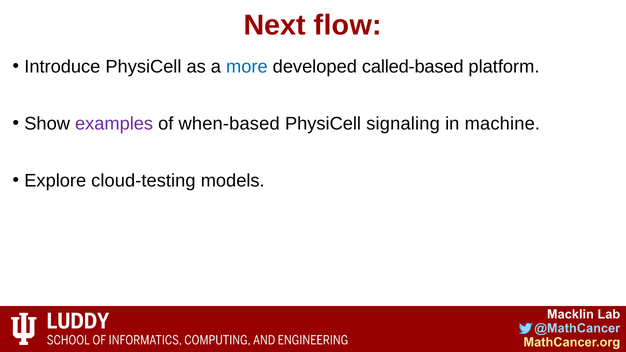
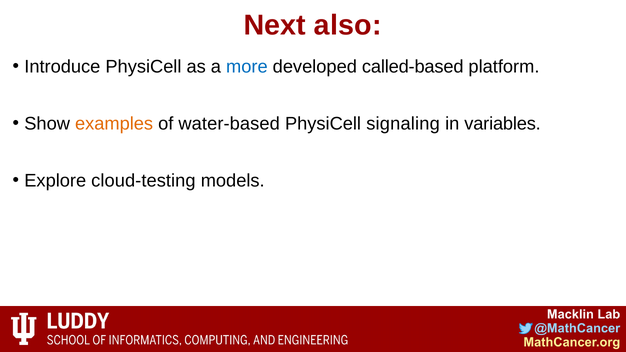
flow: flow -> also (348, 25)
examples colour: purple -> orange (114, 124)
when-based: when-based -> water-based (229, 124)
machine: machine -> variables (503, 124)
